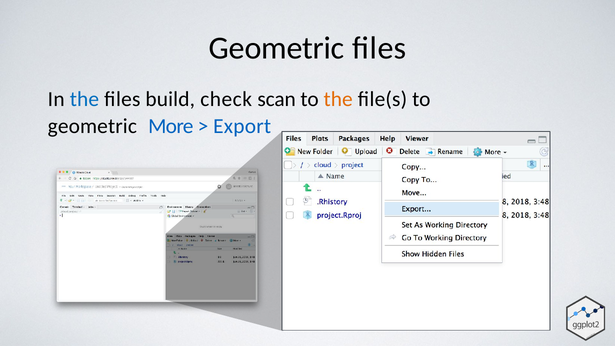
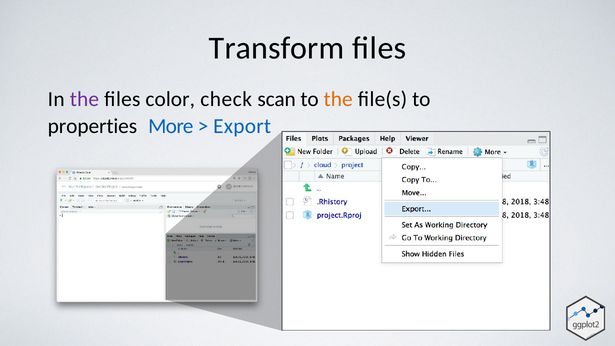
Geometric: Geometric -> Transform (277, 48)
the colour: blue -> purple (84, 99)
build: build -> color (170, 99)
geometric: geometric -> properties (92, 126)
